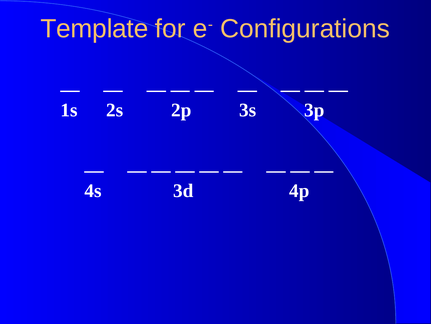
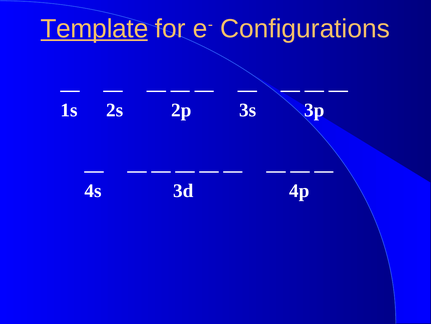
Template underline: none -> present (94, 29)
